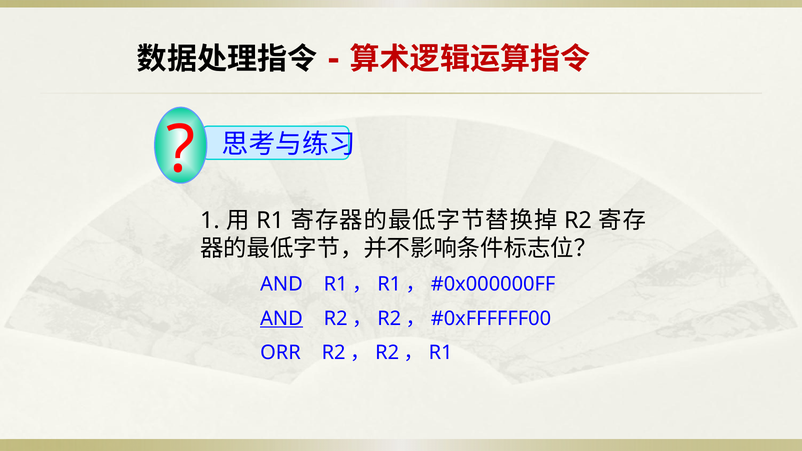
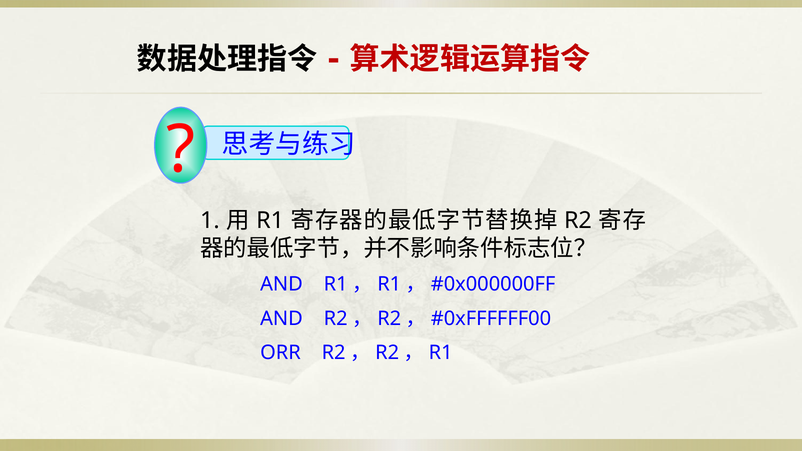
AND underline: present -> none (282, 319)
